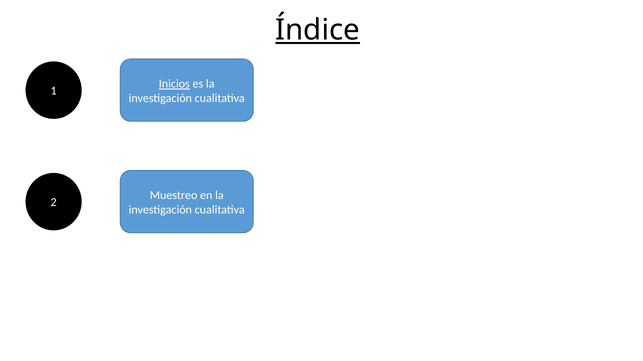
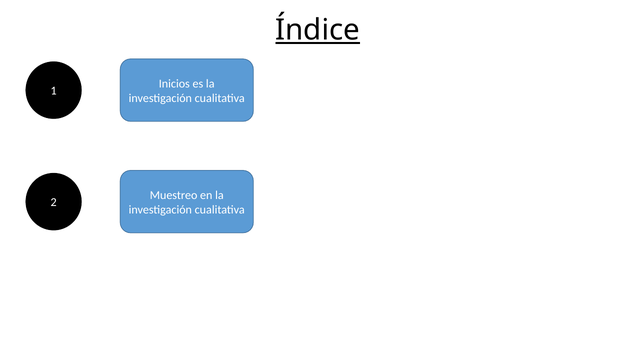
Inicios underline: present -> none (174, 84)
